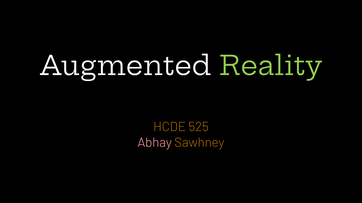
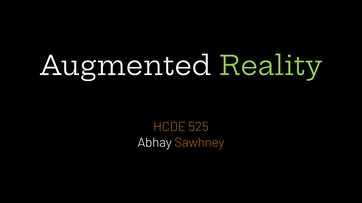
Abhay colour: pink -> white (155, 143)
